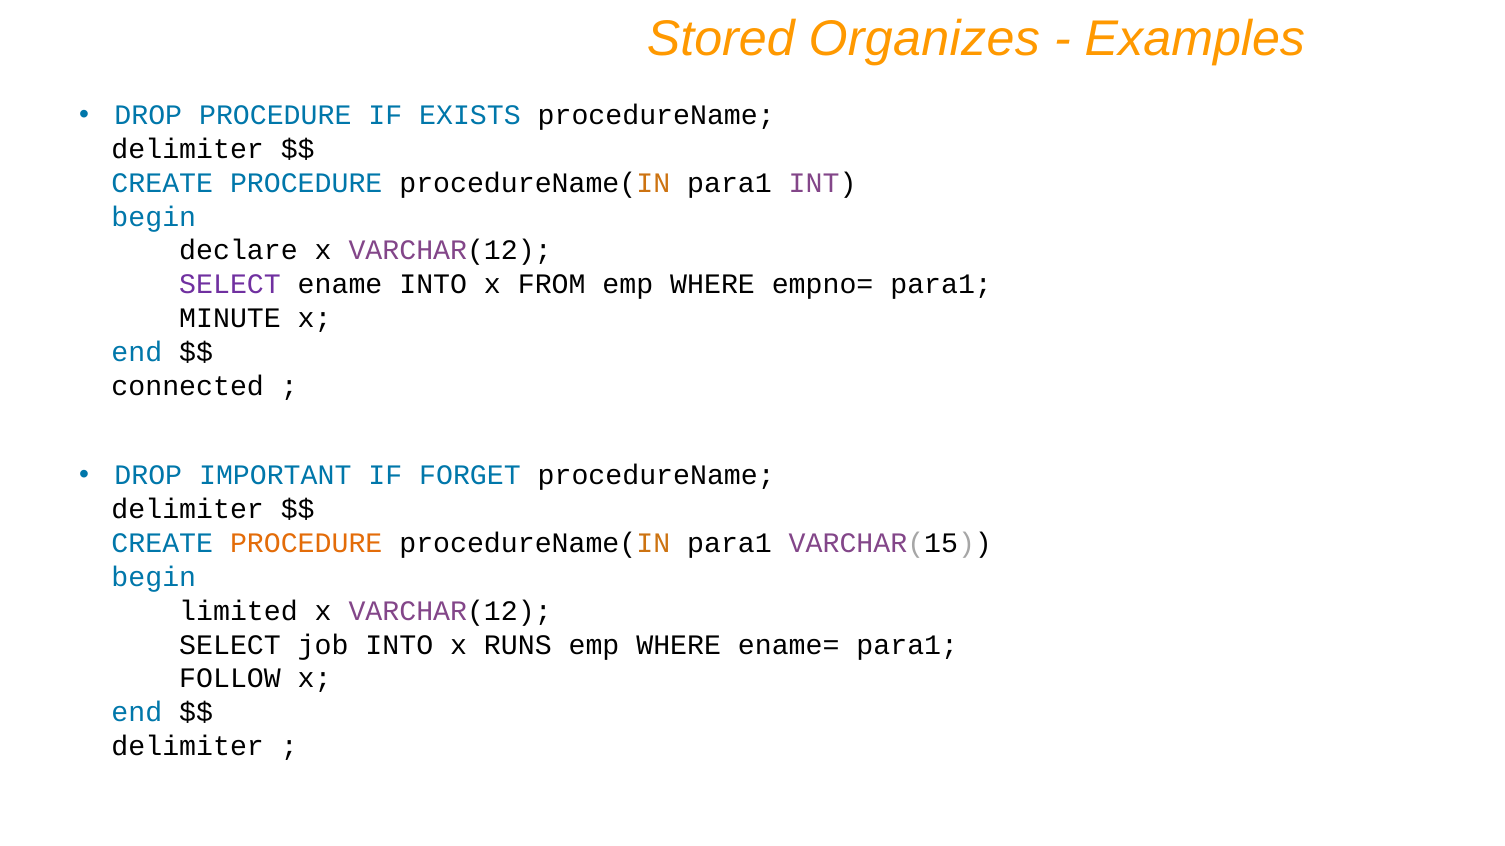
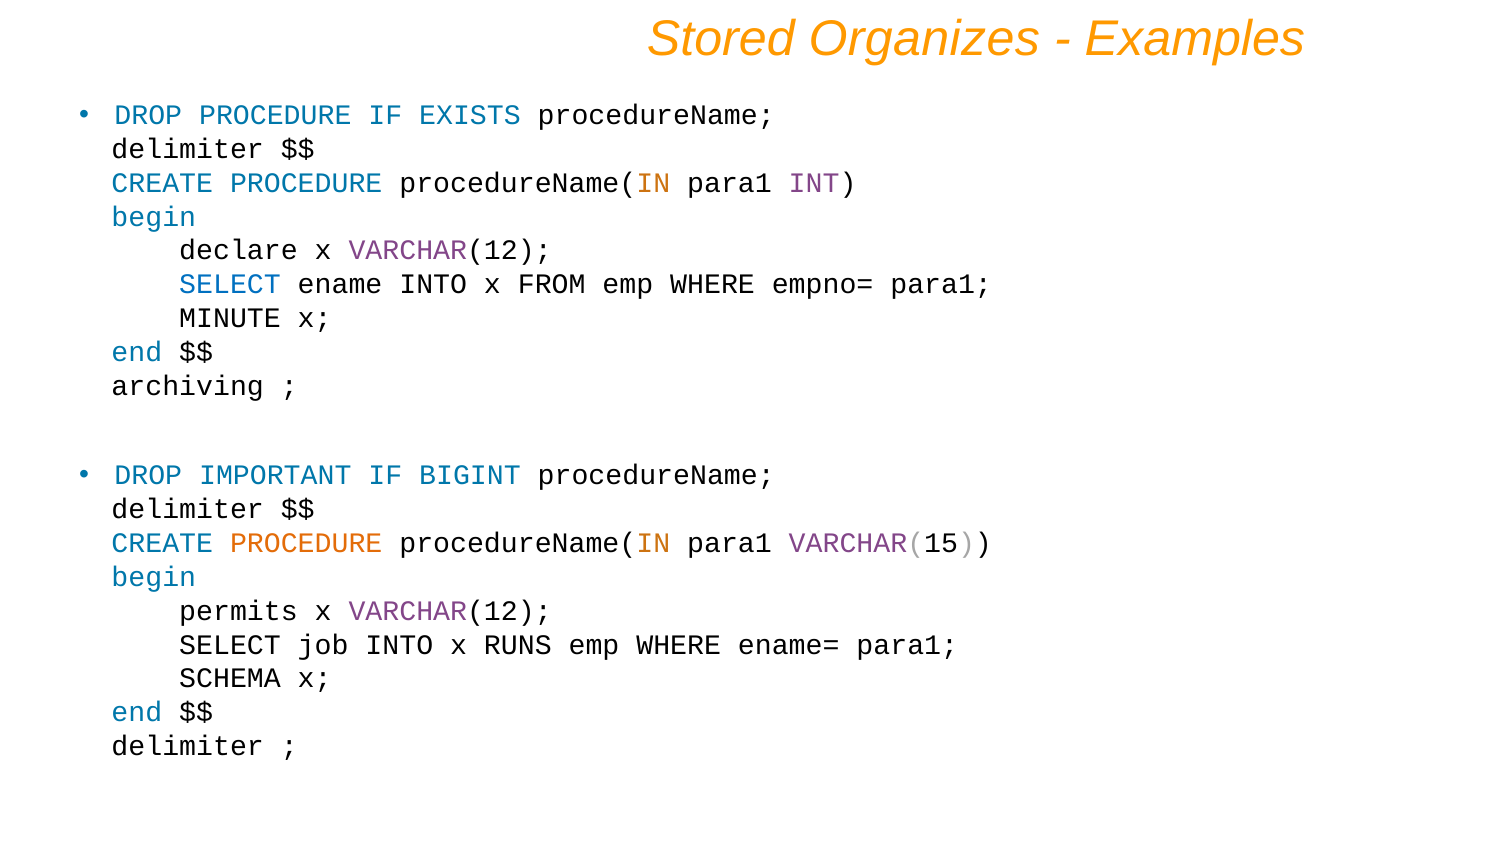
SELECT colour: purple -> blue (230, 285)
connected: connected -> archiving (188, 386)
FORGET: FORGET -> BIGINT (470, 476)
limited: limited -> permits (238, 611)
FOLLOW: FOLLOW -> SCHEMA (230, 679)
